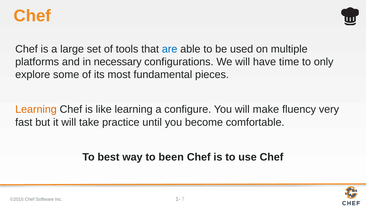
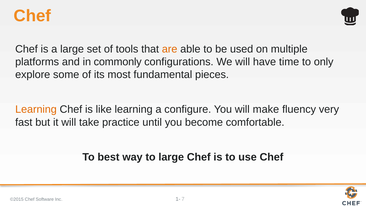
are colour: blue -> orange (170, 49)
necessary: necessary -> commonly (118, 62)
to been: been -> large (171, 157)
